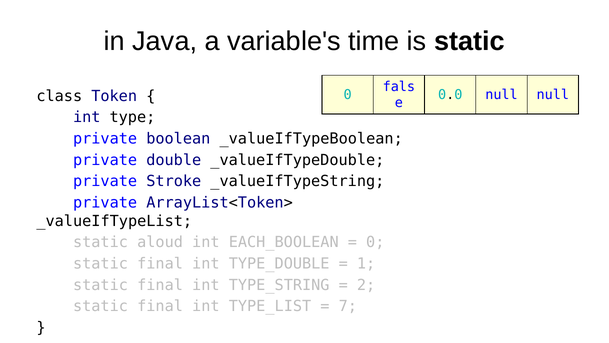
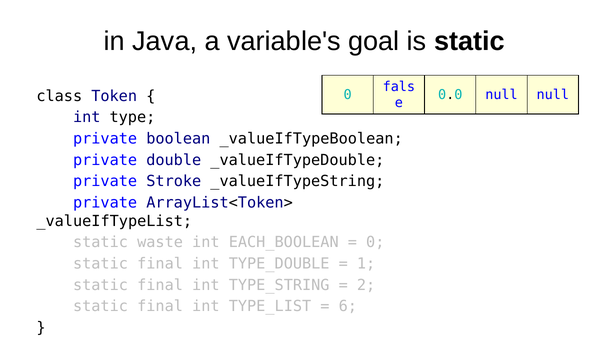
time: time -> goal (374, 41)
aloud: aloud -> waste (160, 242)
7: 7 -> 6 (348, 306)
